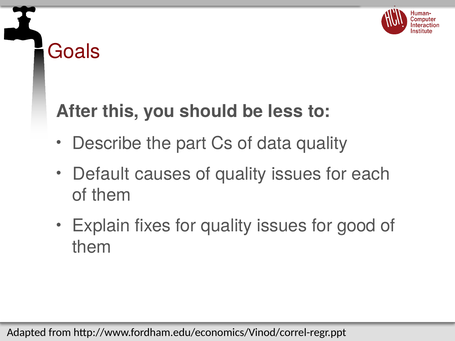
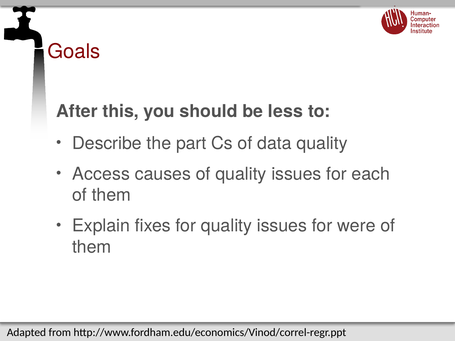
Default: Default -> Access (101, 174)
good: good -> were (356, 226)
